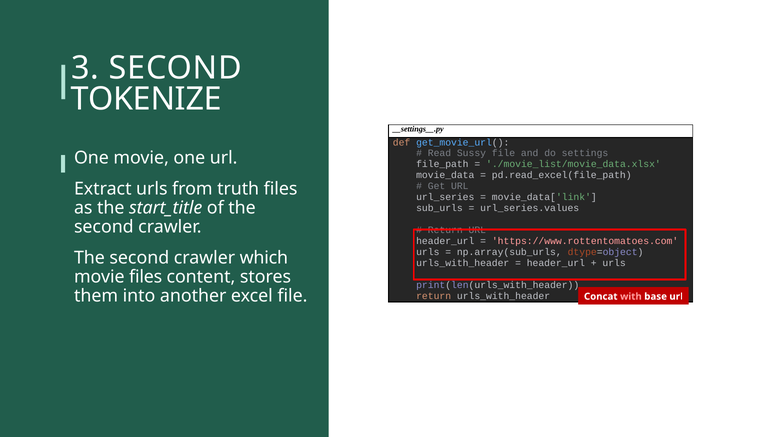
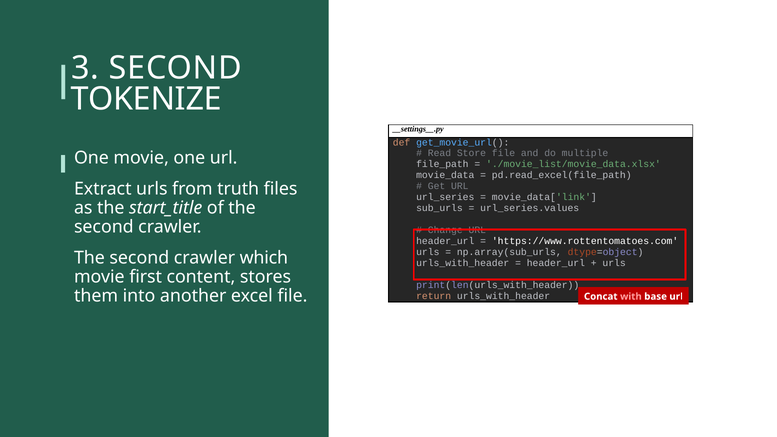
Sussy: Sussy -> Store (471, 153)
settings: settings -> multiple (585, 153)
Return: Return -> Change (445, 230)
https://www.rottentomatoes.com colour: pink -> white (585, 241)
movie files: files -> first (146, 277)
